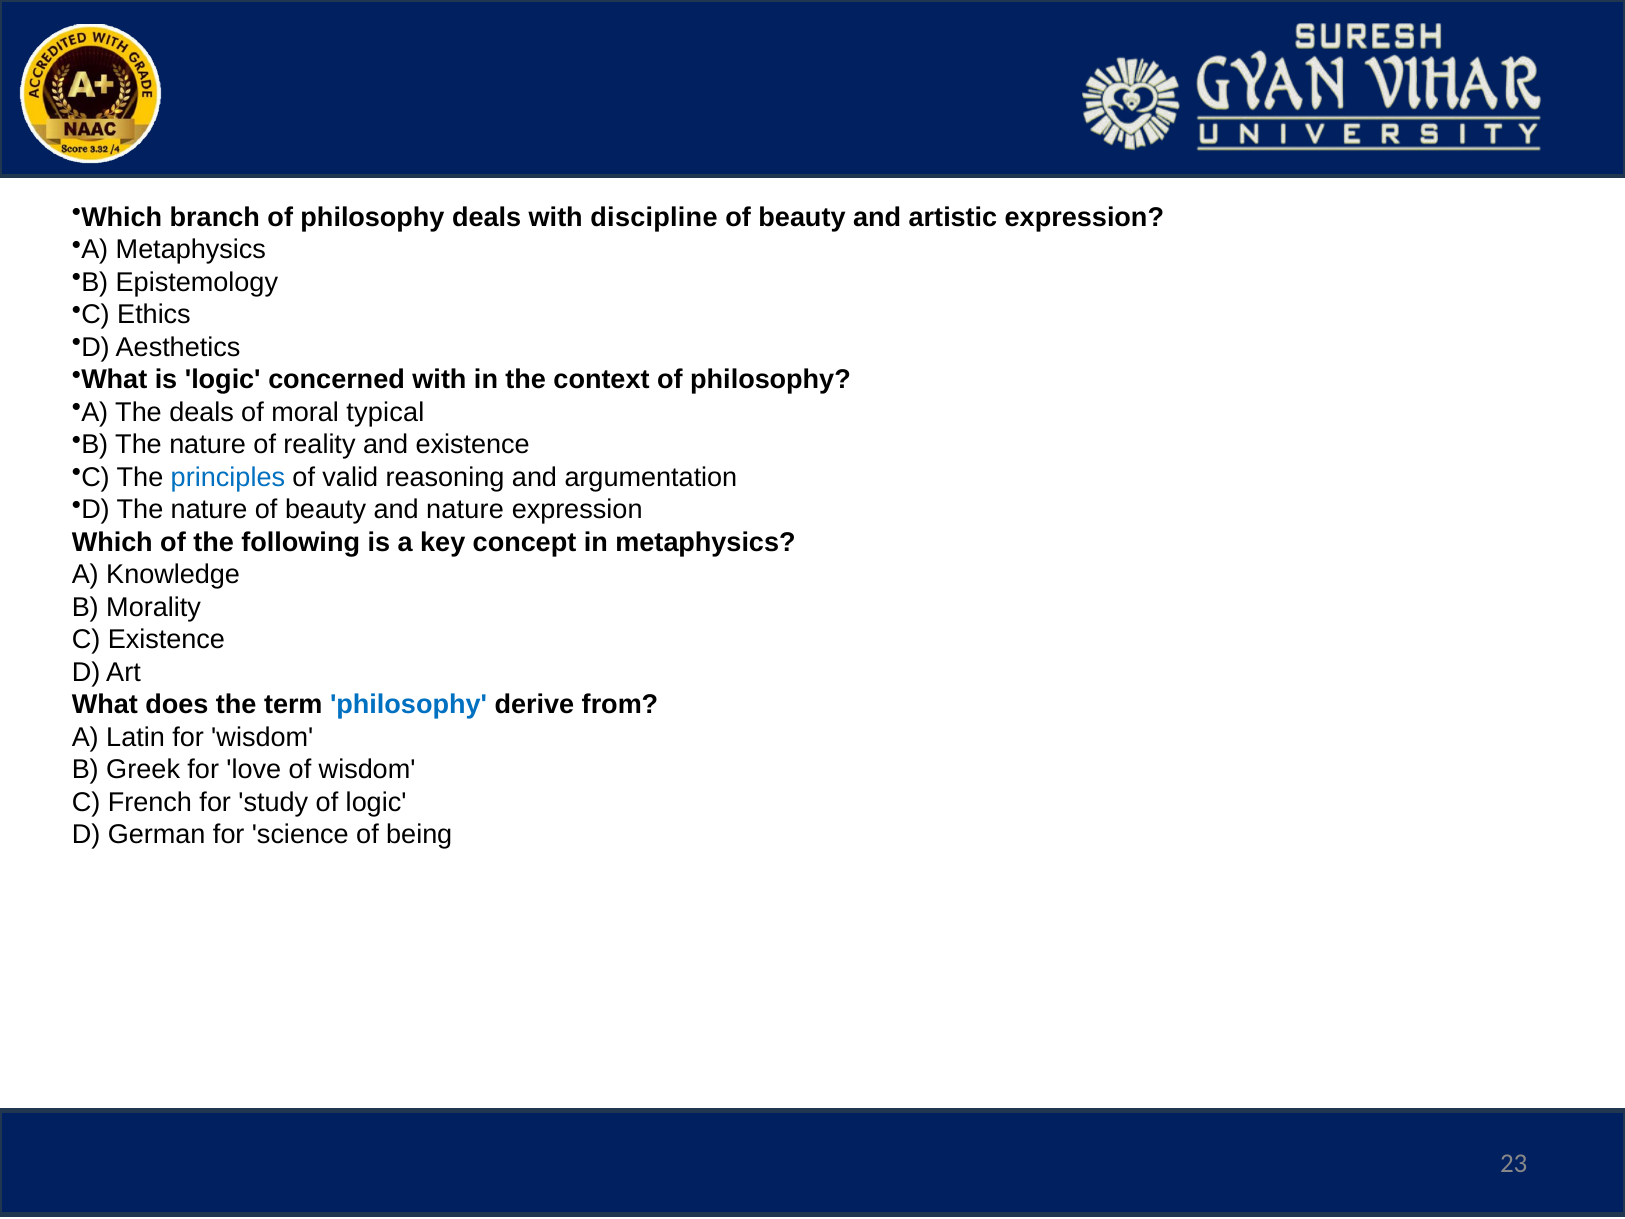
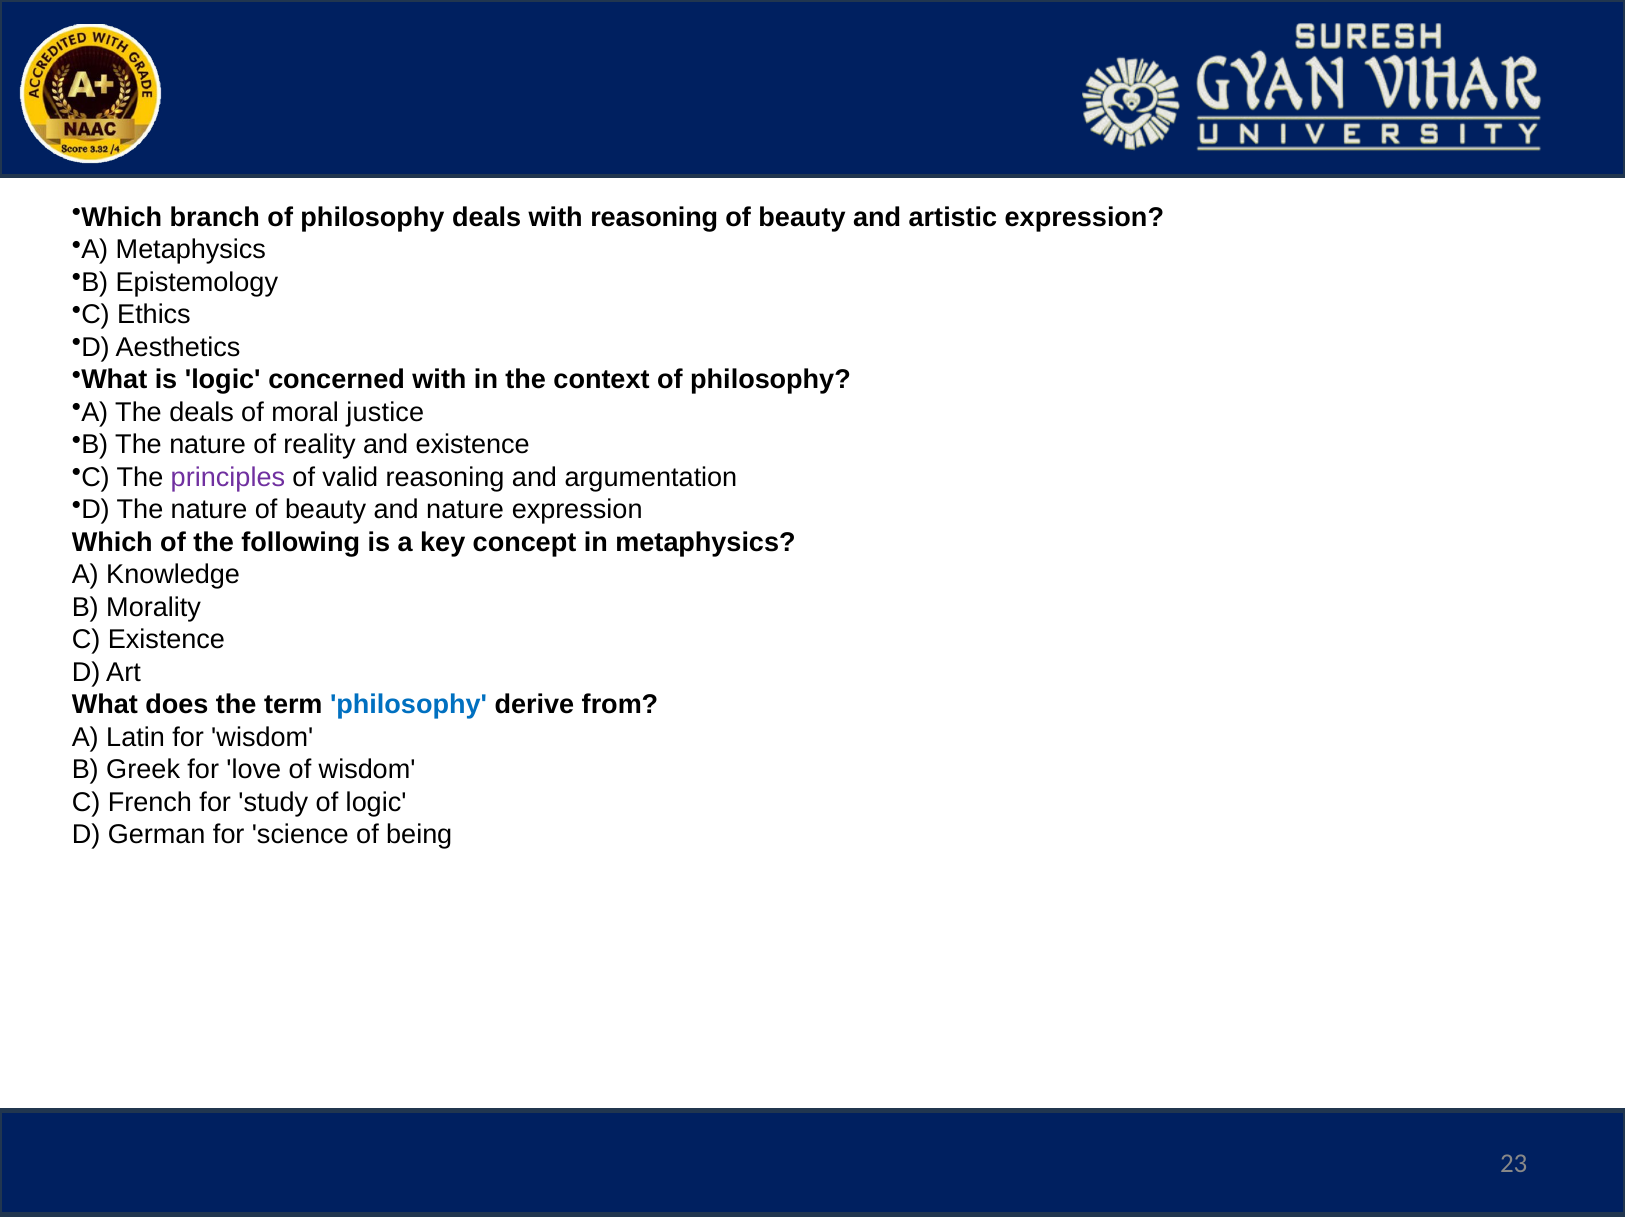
with discipline: discipline -> reasoning (654, 217)
typical: typical -> justice (385, 412)
principles colour: blue -> purple (228, 477)
